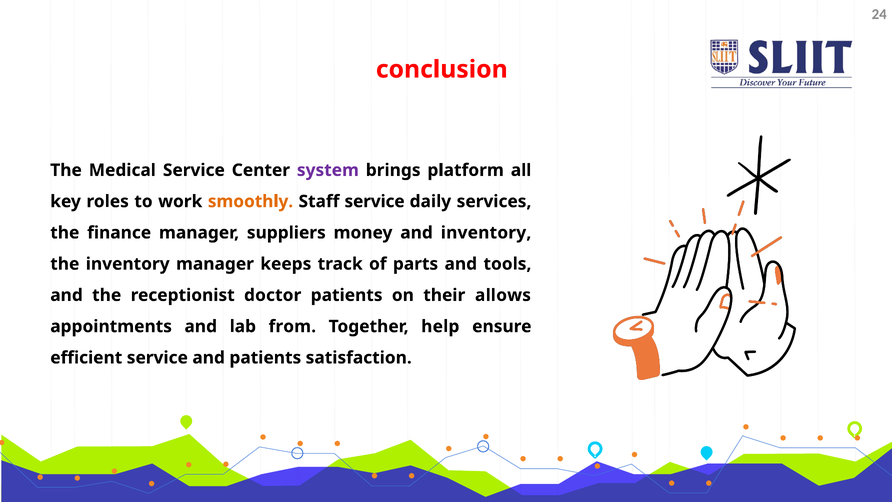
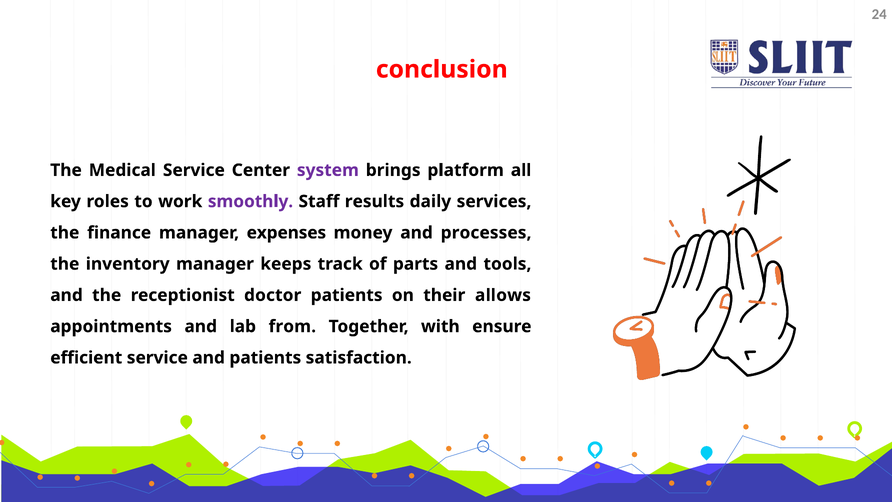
smoothly colour: orange -> purple (250, 201)
Staff service: service -> results (374, 201)
suppliers: suppliers -> expenses (286, 233)
and inventory: inventory -> processes (486, 233)
help: help -> with (440, 326)
